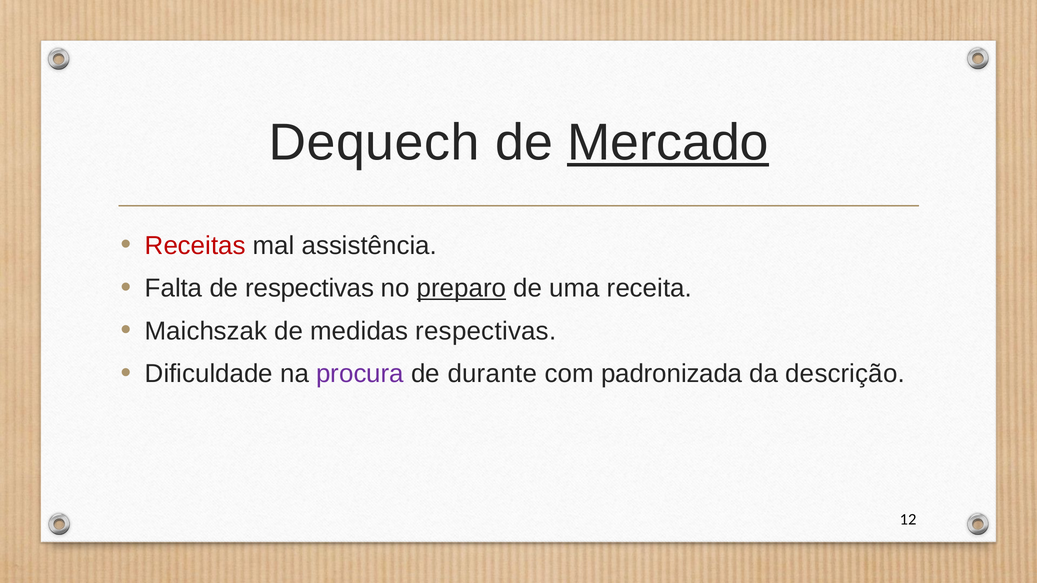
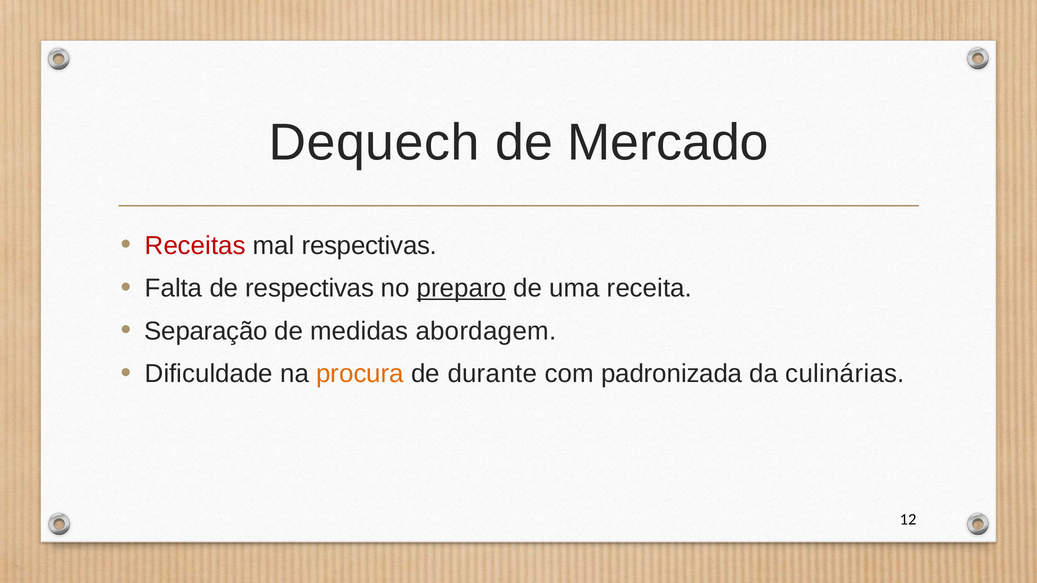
Mercado underline: present -> none (668, 143)
mal assistência: assistência -> respectivas (369, 246)
Maichszak: Maichszak -> Separação (206, 331)
medidas respectivas: respectivas -> abordagem (486, 331)
procura colour: purple -> orange (360, 374)
descrição: descrição -> culinárias (845, 374)
